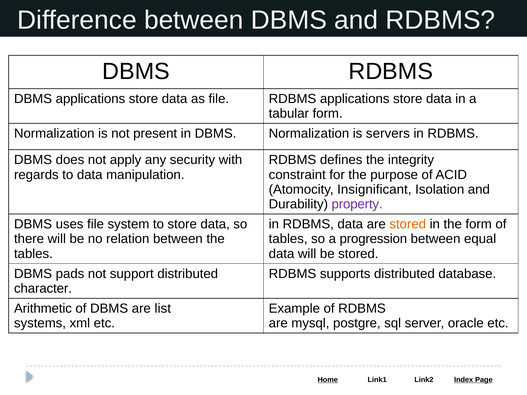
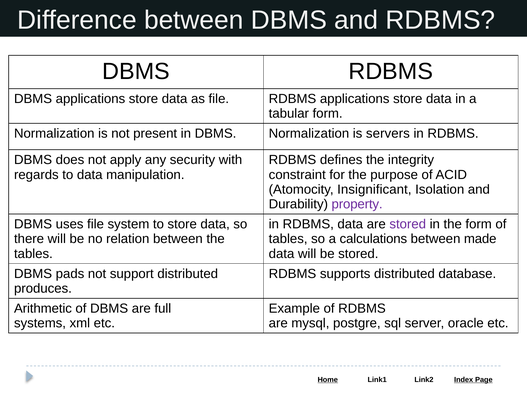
stored colour: orange -> purple (408, 224)
progression: progression -> calculations (373, 239)
equal: equal -> made (480, 239)
character: character -> produces (43, 289)
list: list -> full (163, 309)
